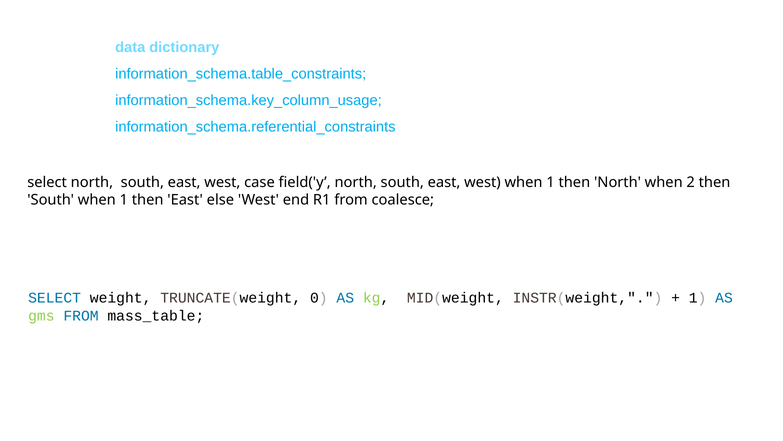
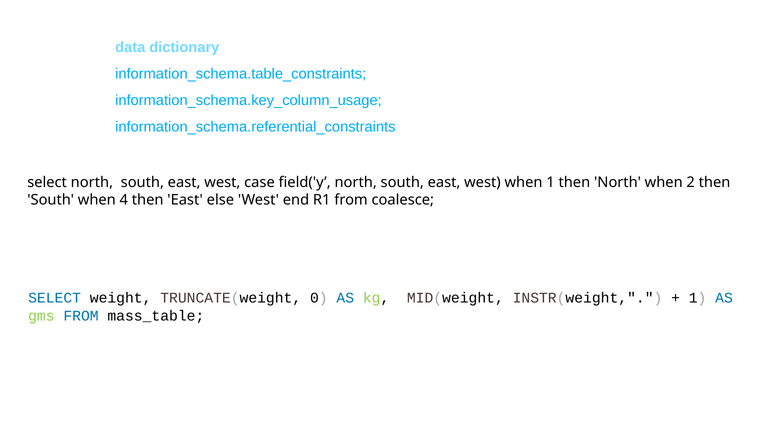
South when 1: 1 -> 4 (124, 200)
